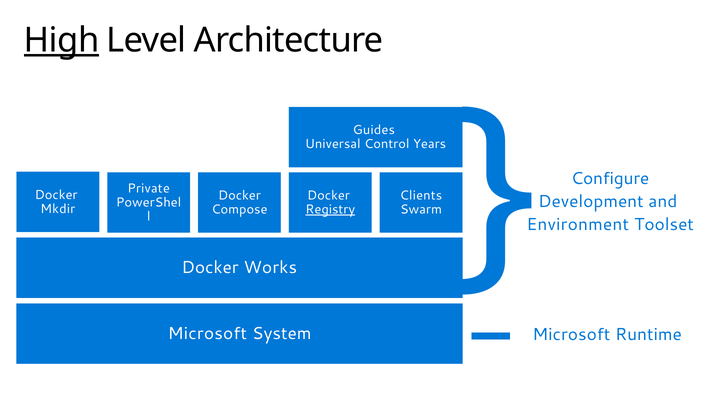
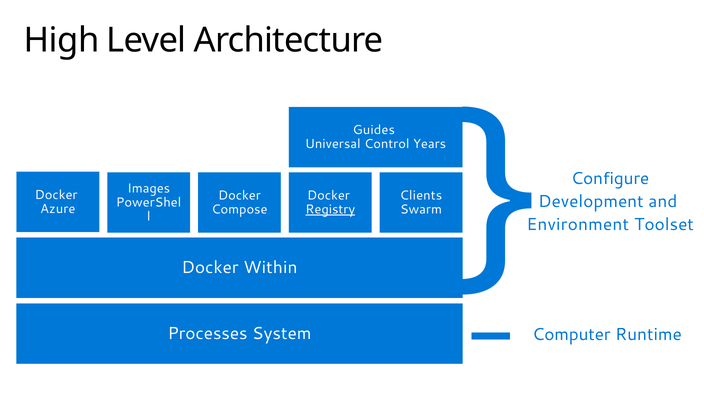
High underline: present -> none (62, 40)
Private: Private -> Images (149, 188)
Mkdir: Mkdir -> Azure (58, 209)
Works: Works -> Within (270, 268)
Microsoft: Microsoft -> Processes (208, 334)
Microsoft: Microsoft -> Computer (571, 335)
